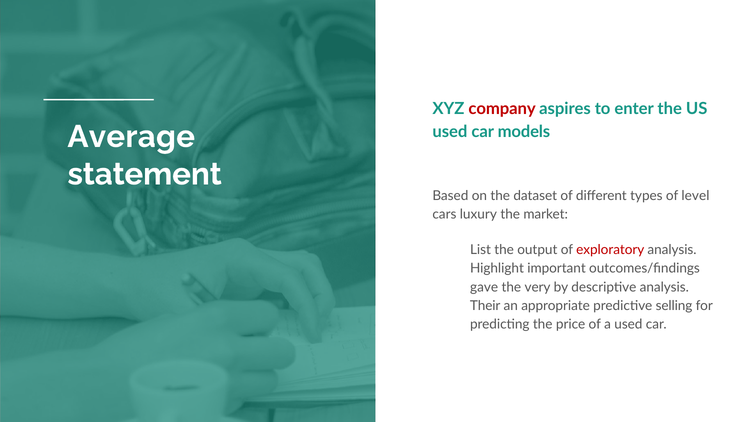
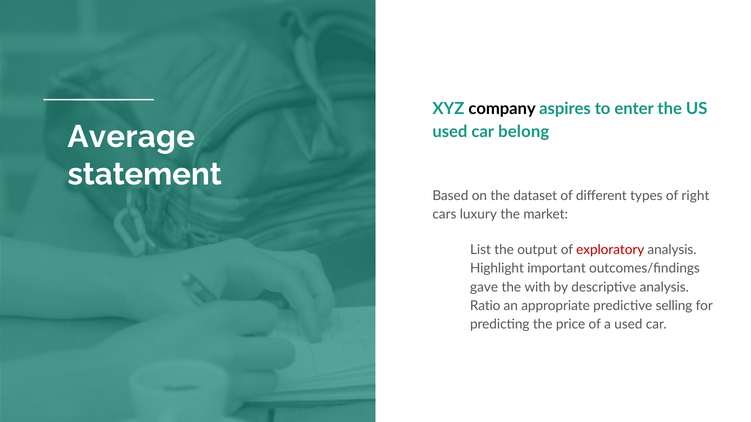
company colour: red -> black (502, 109)
models: models -> belong (524, 132)
level: level -> right (695, 196)
very: very -> with (538, 287)
Their: Their -> Ratio (485, 306)
